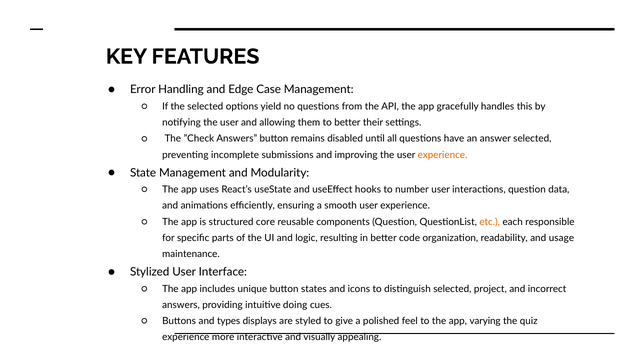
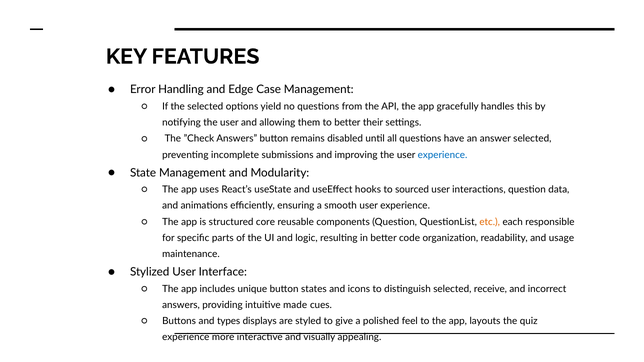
experience colour: orange -> blue (443, 155)
number: number -> sourced (412, 190)
project: project -> receive (490, 289)
doing: doing -> made (295, 305)
varying: varying -> layouts (485, 321)
